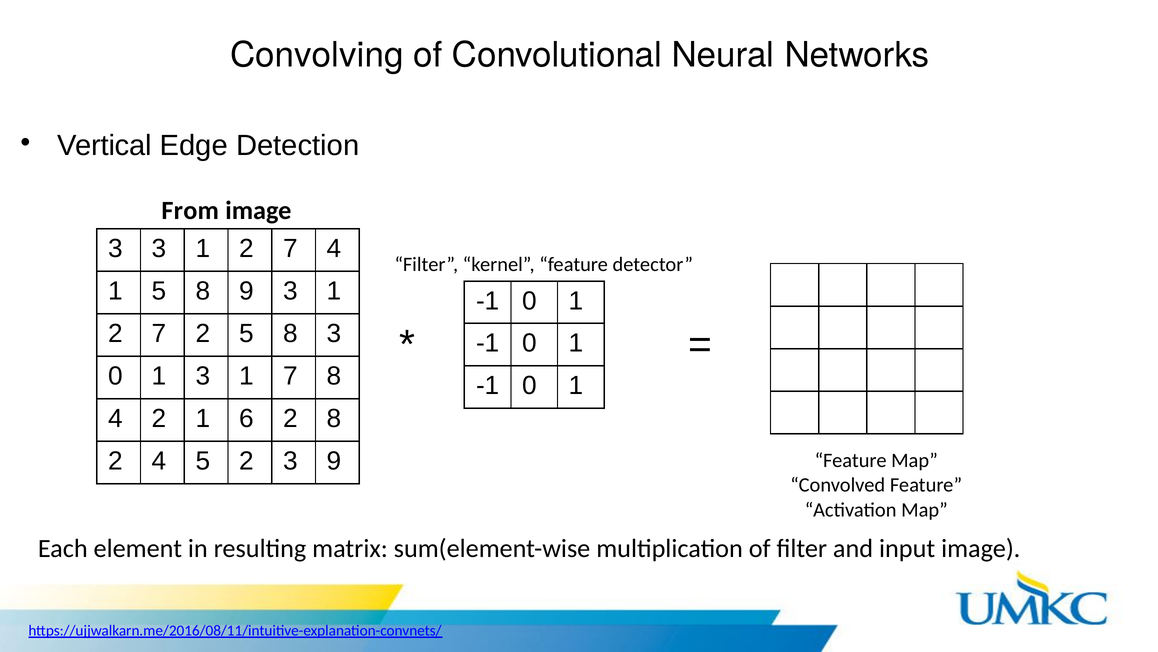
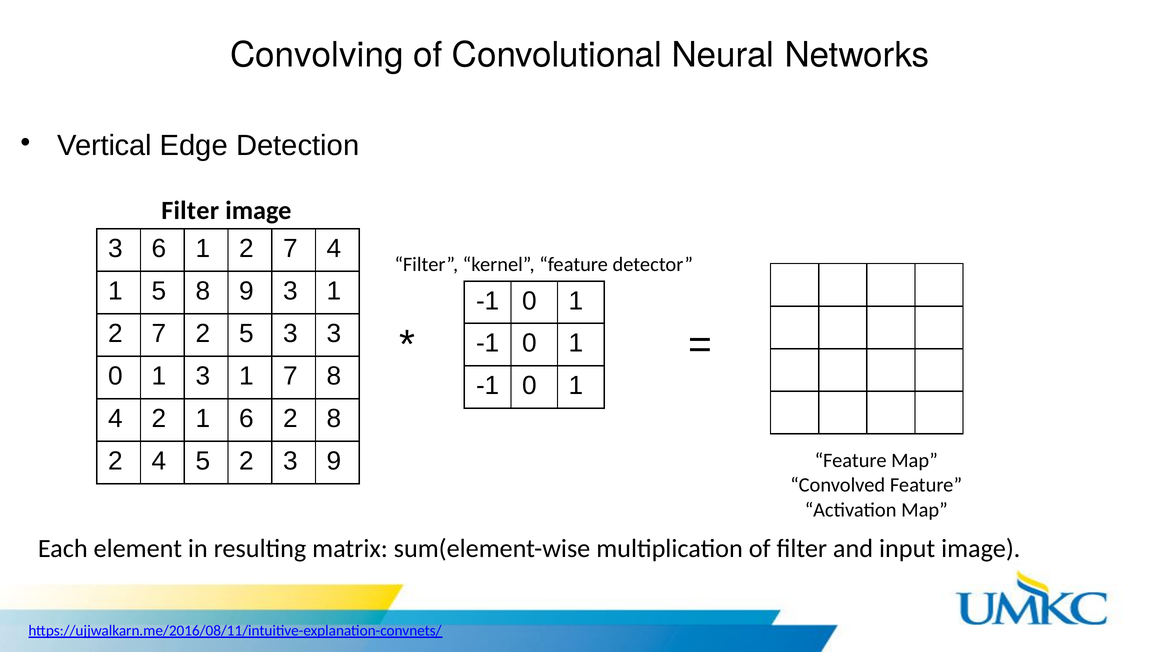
From: From -> Filter (190, 210)
3 3: 3 -> 6 (159, 248)
2 5 8: 8 -> 3 (290, 333)
